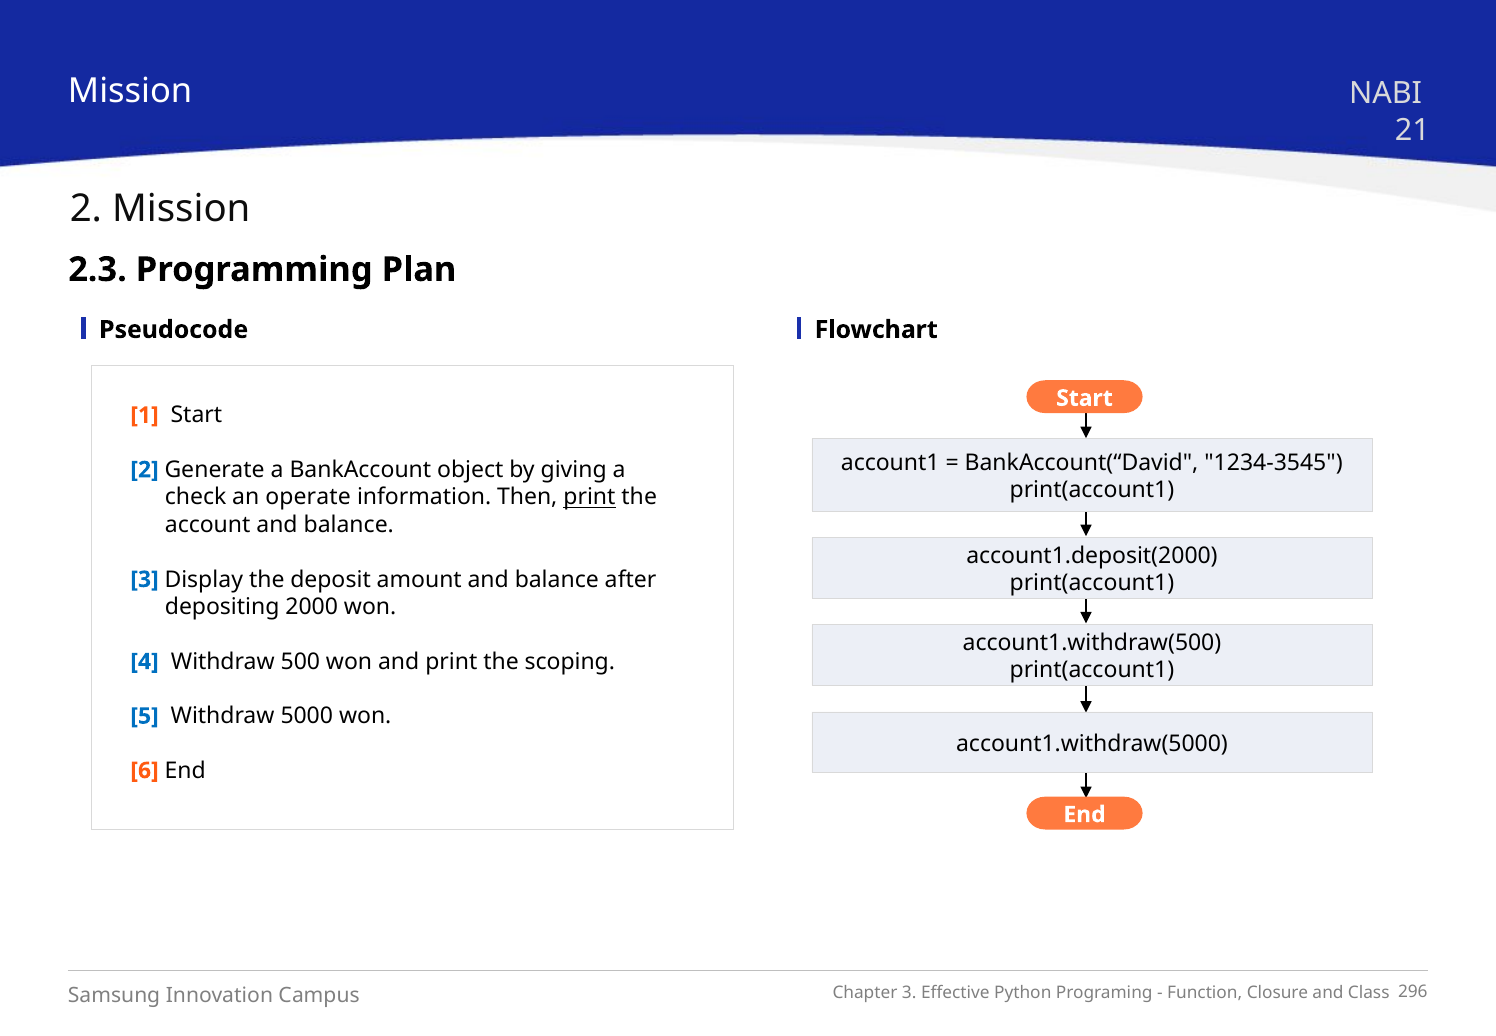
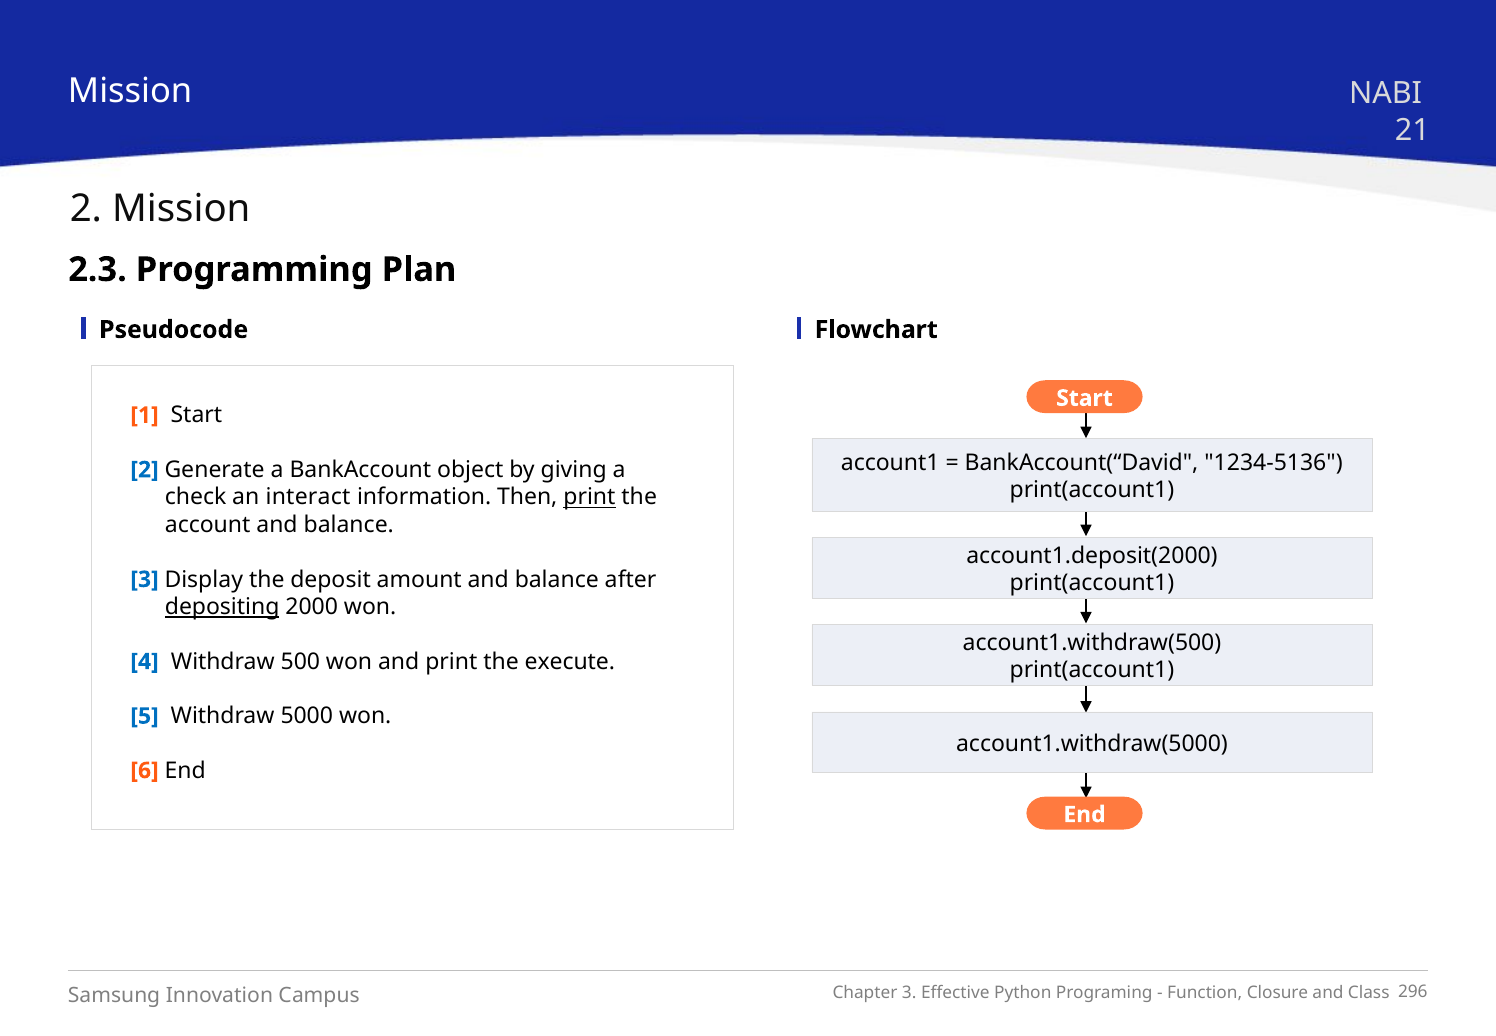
1234-3545: 1234-3545 -> 1234-5136 (1274, 462)
operate: operate -> interact (308, 497)
depositing underline: none -> present (222, 607)
scoping: scoping -> execute (570, 661)
